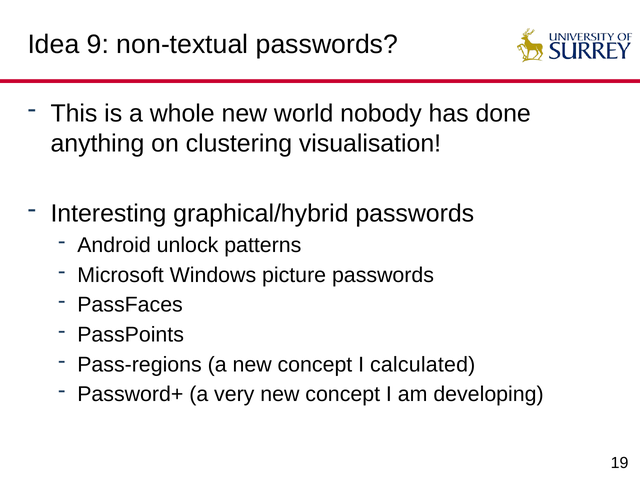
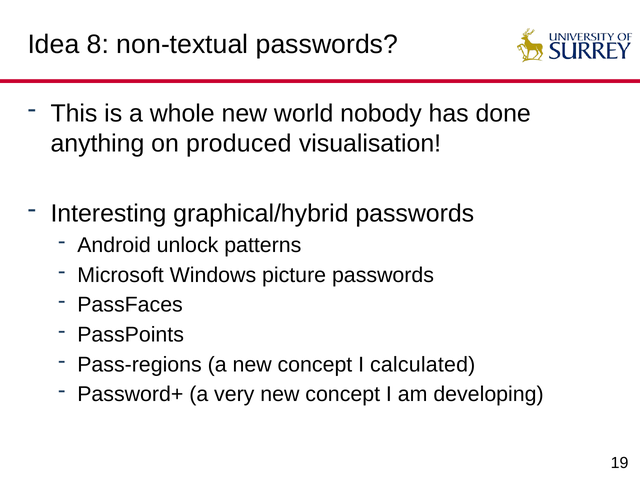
9: 9 -> 8 (98, 45)
clustering: clustering -> produced (239, 144)
